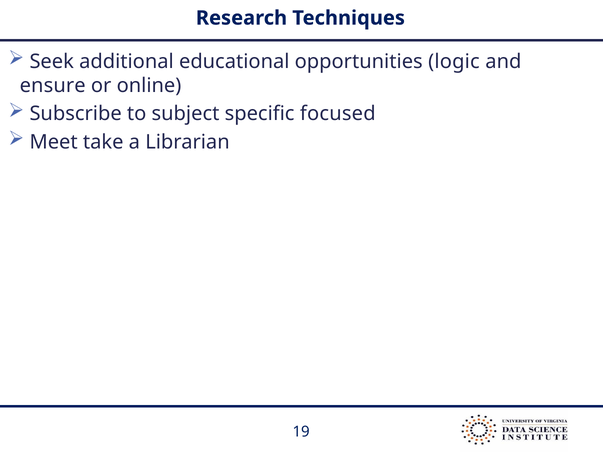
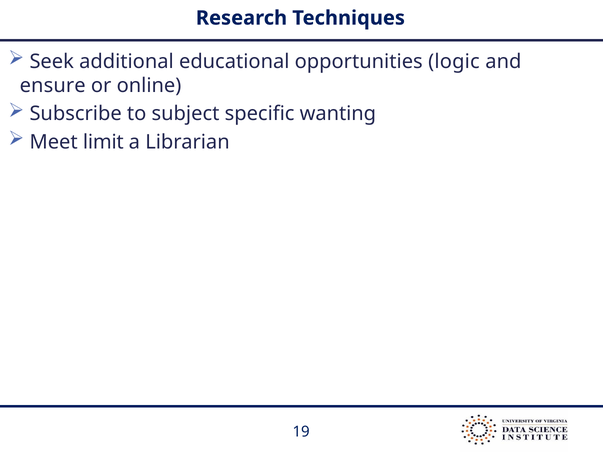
focused: focused -> wanting (338, 114)
take: take -> limit (103, 142)
